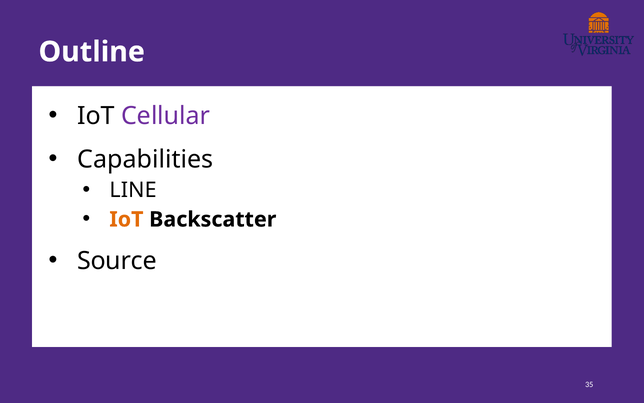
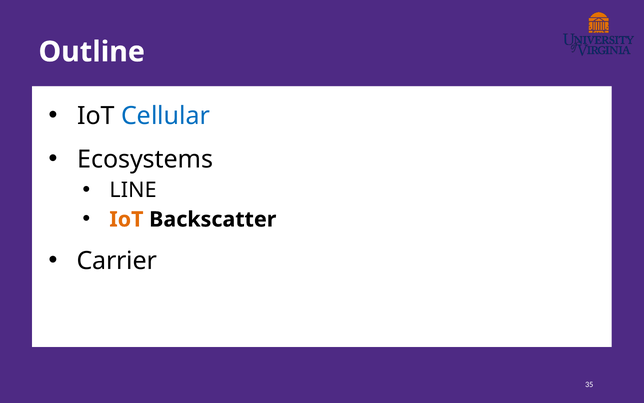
Cellular colour: purple -> blue (166, 116)
Capabilities: Capabilities -> Ecosystems (145, 159)
Source: Source -> Carrier (117, 261)
